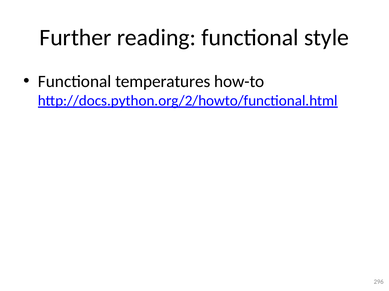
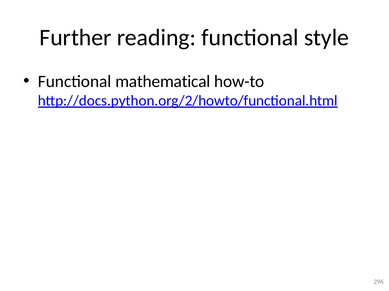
temperatures: temperatures -> mathematical (163, 82)
